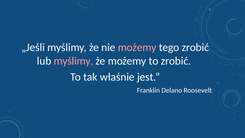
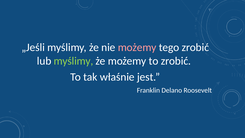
myślimy colour: pink -> light green (73, 61)
